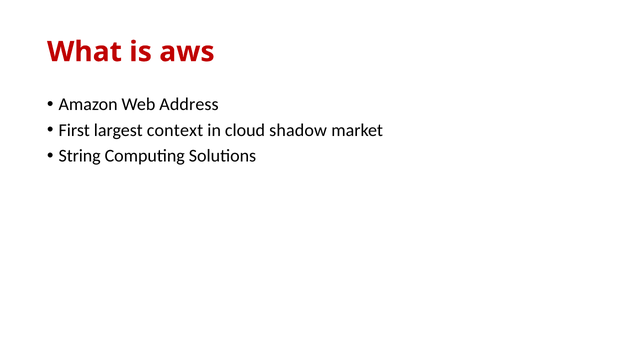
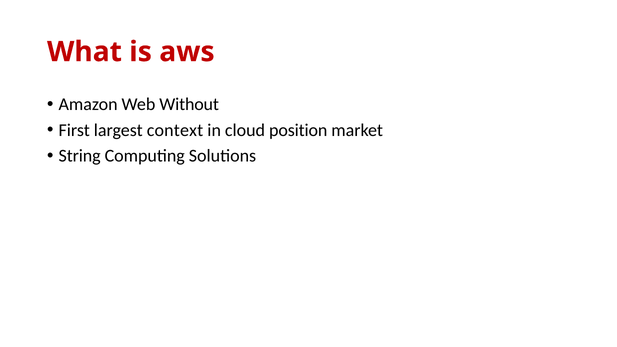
Address: Address -> Without (189, 104)
shadow: shadow -> position (298, 130)
